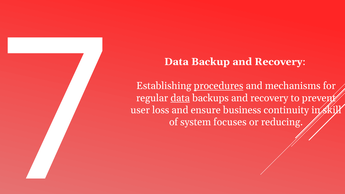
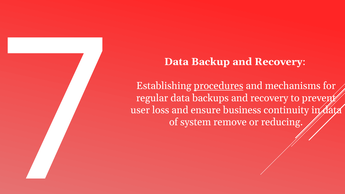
data underline: present -> none (180, 98)
in skill: skill -> data (332, 110)
focuses: focuses -> remove (230, 122)
